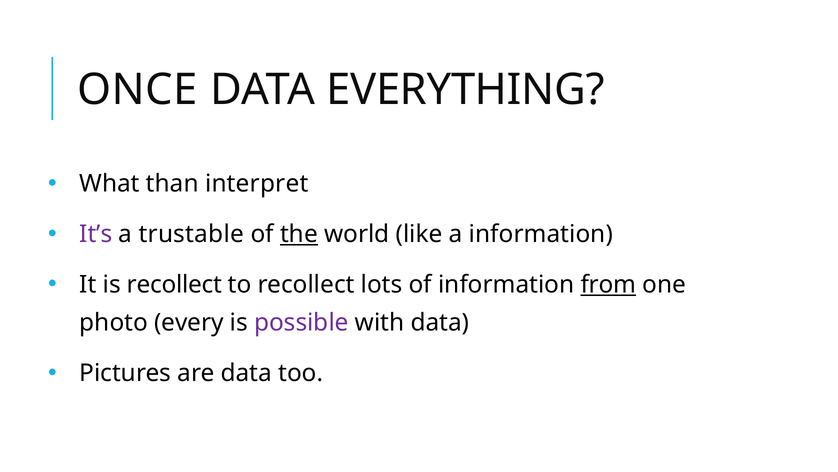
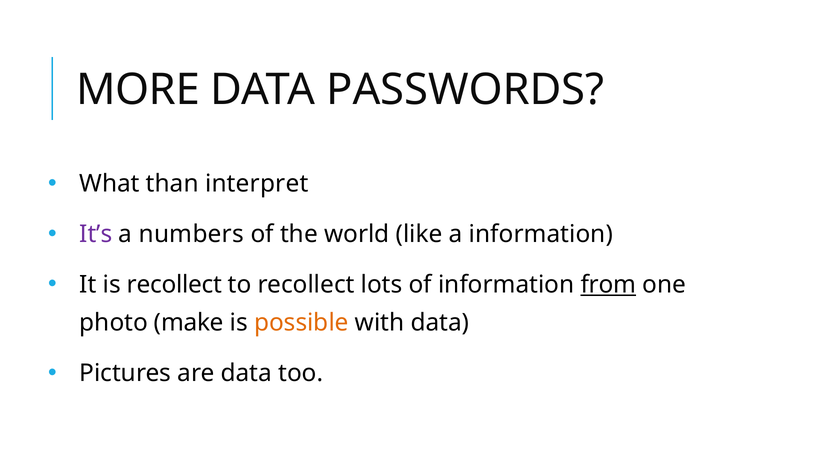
ONCE: ONCE -> MORE (138, 90)
EVERYTHING: EVERYTHING -> PASSWORDS (465, 90)
trustable: trustable -> numbers (191, 234)
the underline: present -> none (299, 234)
every: every -> make (189, 322)
possible colour: purple -> orange (301, 322)
